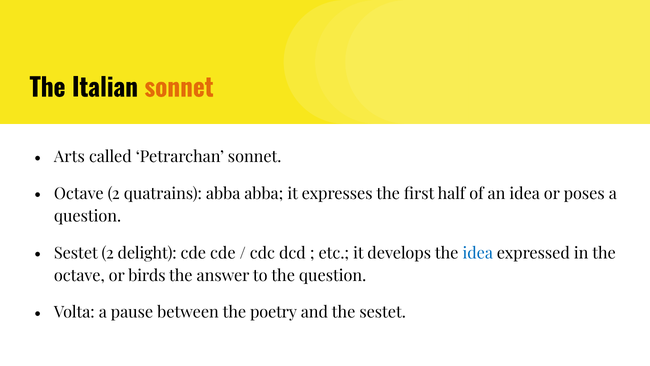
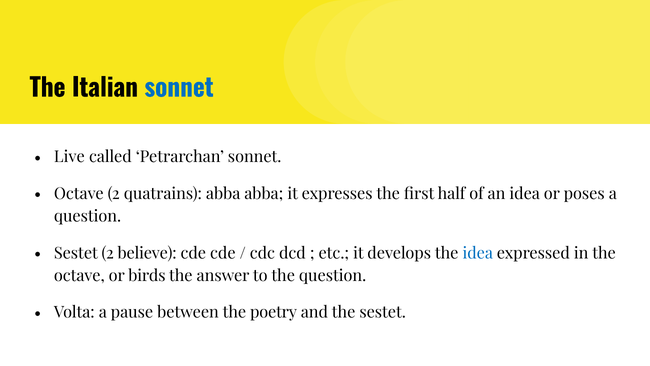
sonnet colour: orange -> blue (179, 88)
Arts: Arts -> Live (69, 157)
delight: delight -> believe (147, 253)
